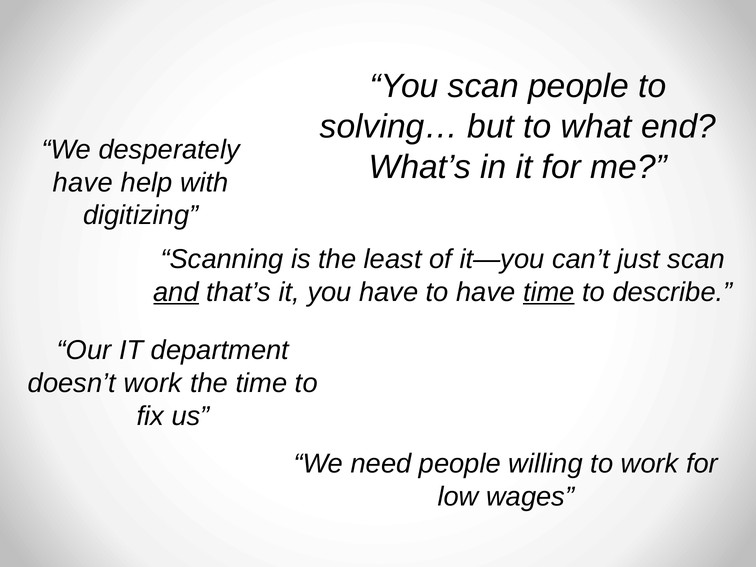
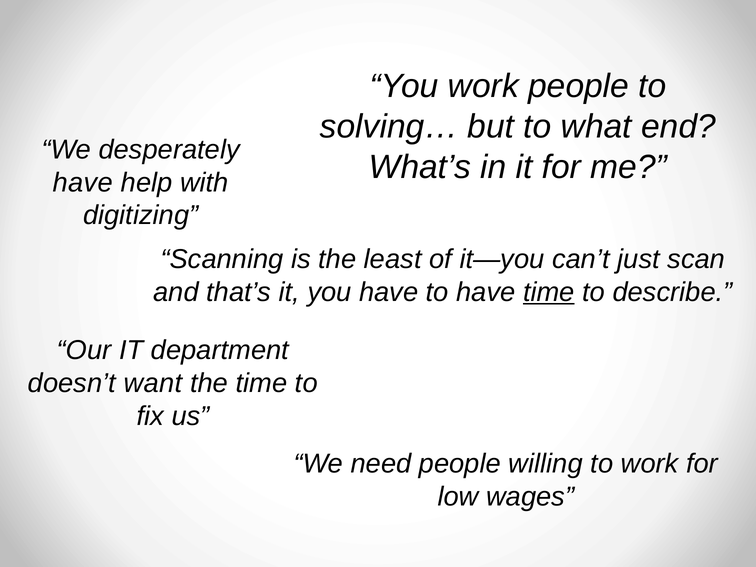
You scan: scan -> work (483, 86)
and underline: present -> none (176, 292)
doesn’t work: work -> want (153, 383)
